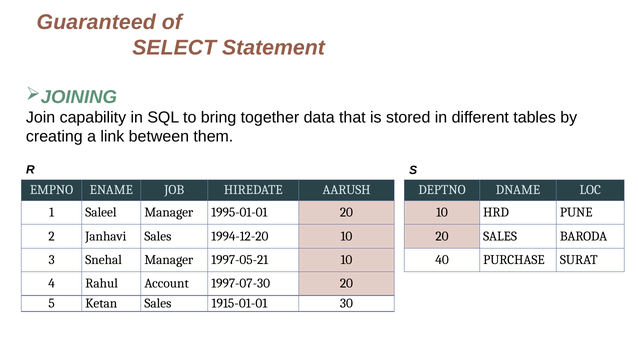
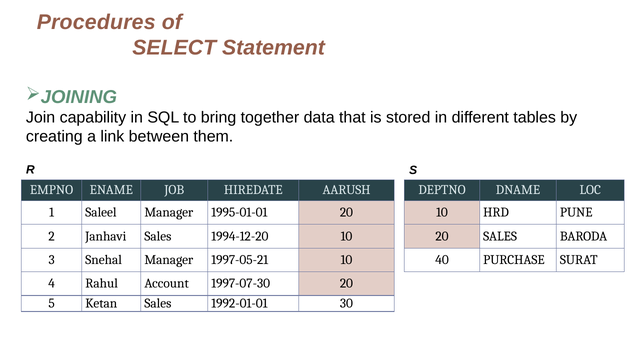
Guaranteed: Guaranteed -> Procedures (96, 22)
1915-01-01: 1915-01-01 -> 1992-01-01 (239, 303)
